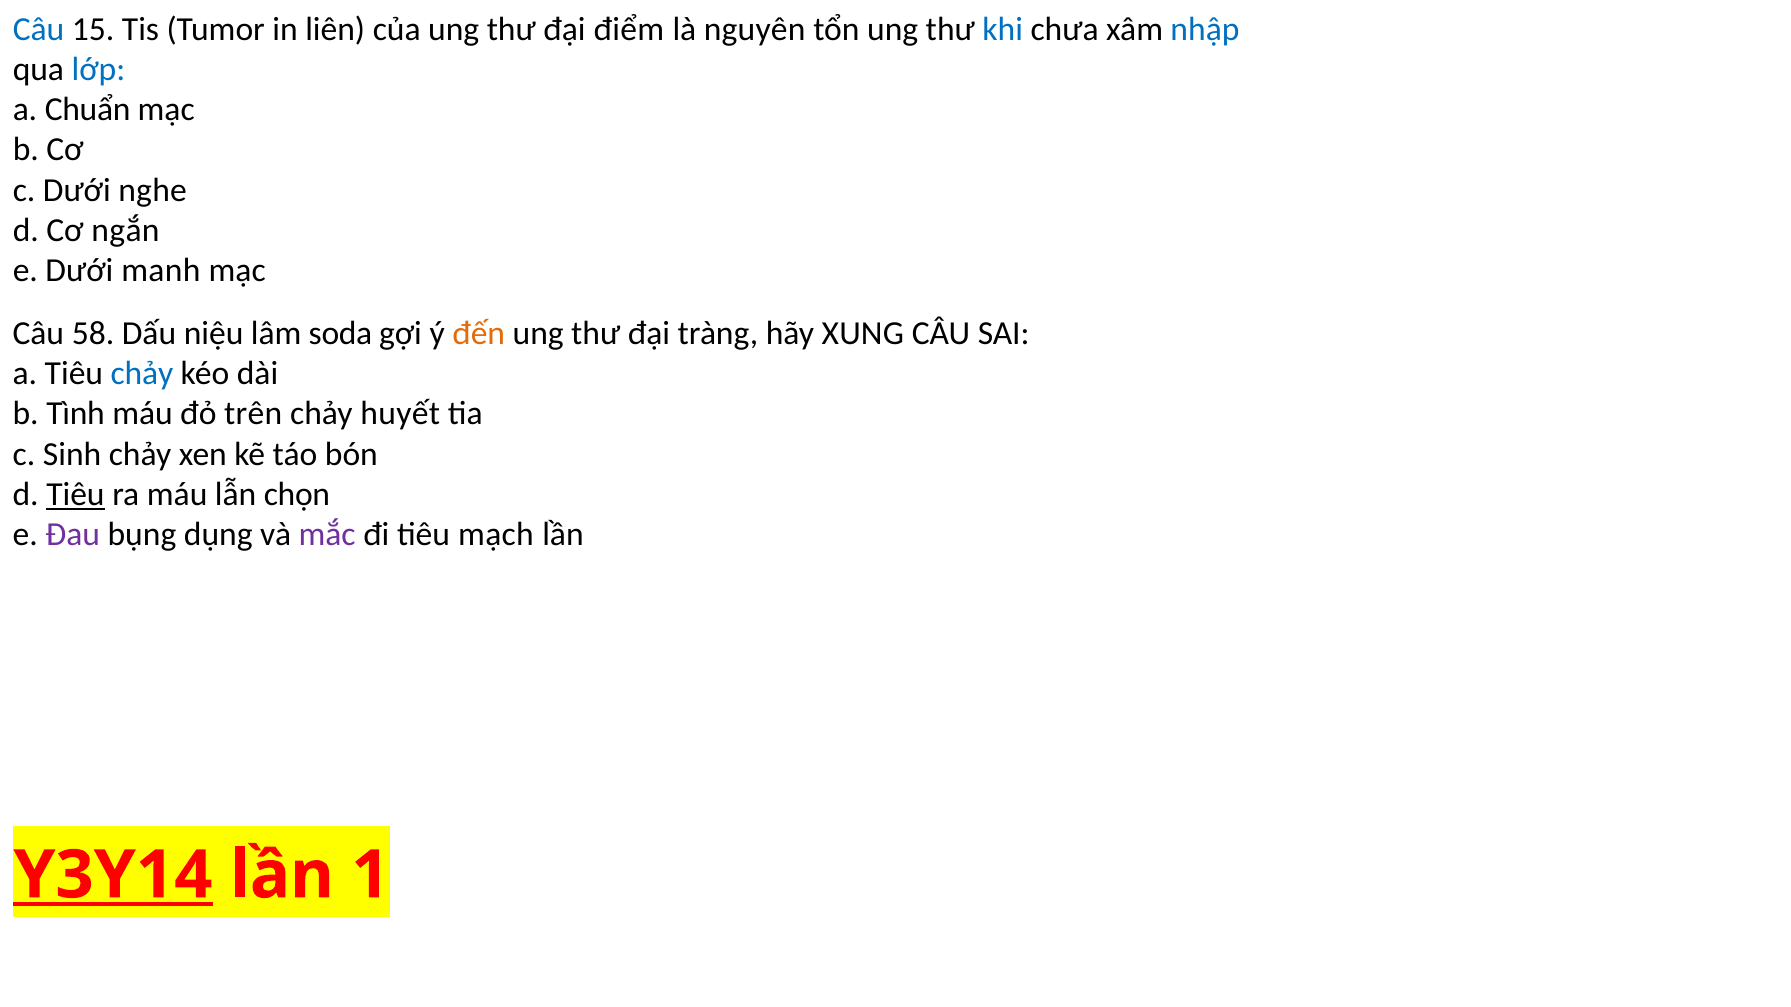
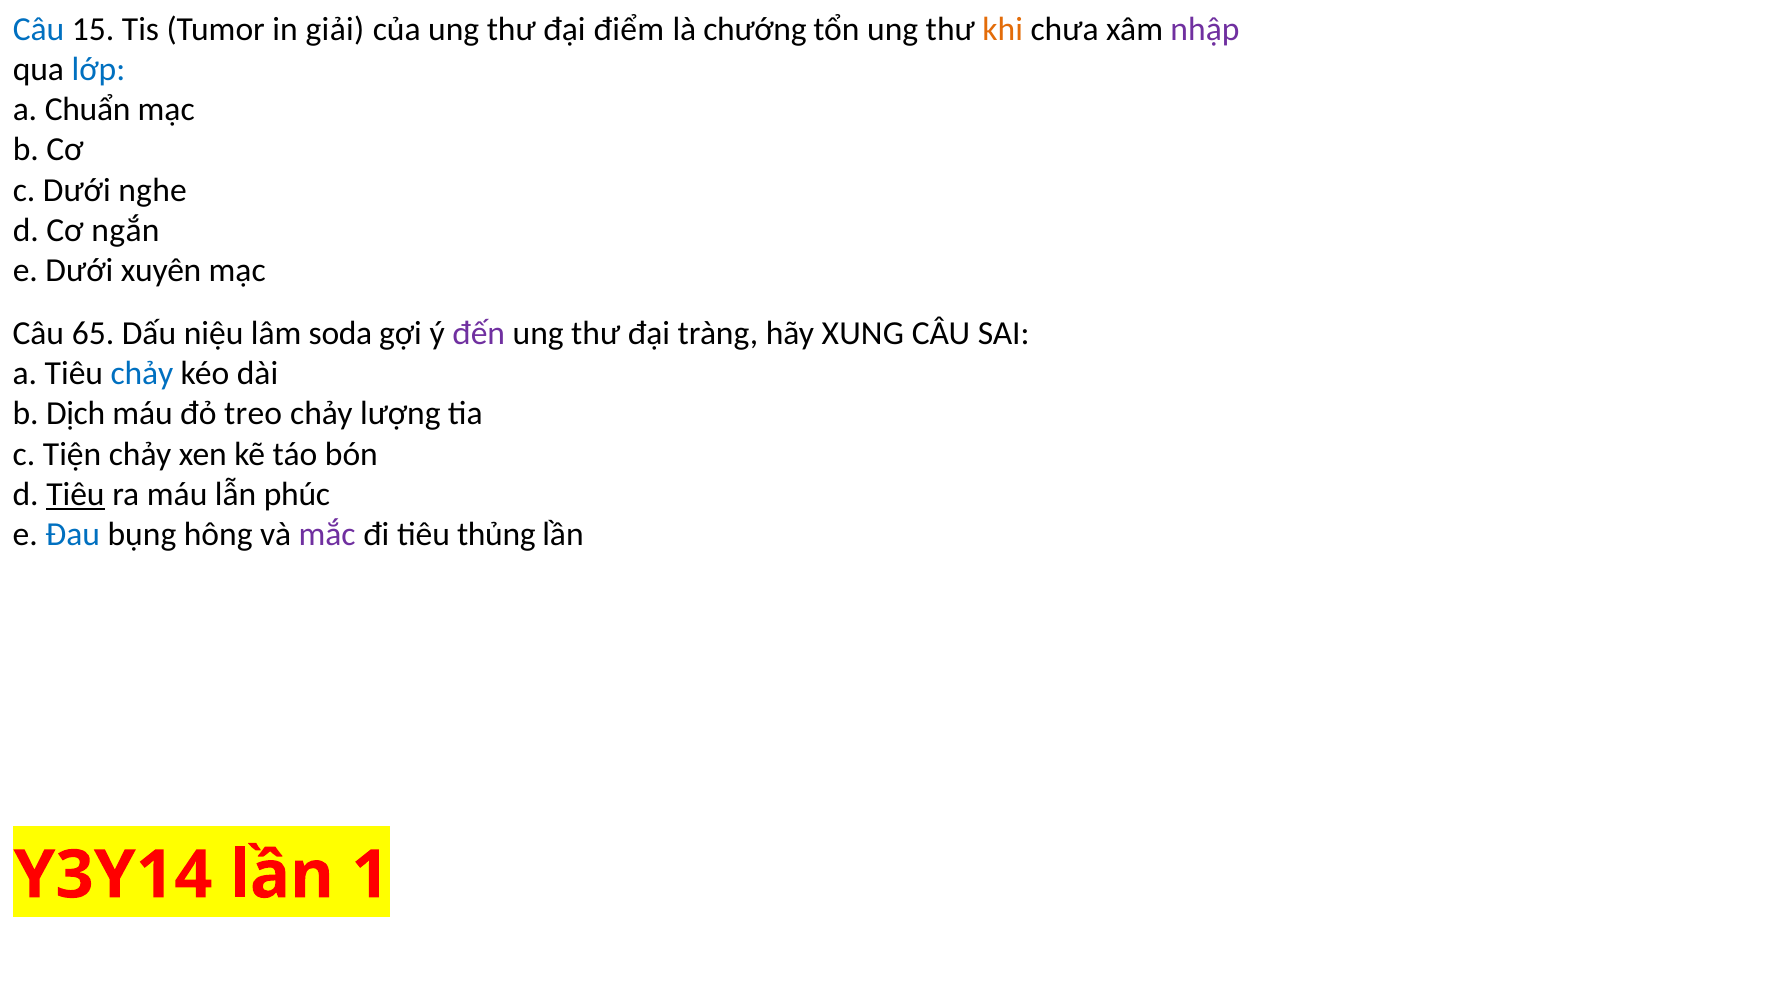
liên: liên -> giải (335, 29)
nguyên: nguyên -> chướng (755, 29)
khi colour: blue -> orange (1003, 29)
nhập colour: blue -> purple (1205, 29)
manh: manh -> xuyên (161, 271)
58: 58 -> 65 (93, 333)
đến colour: orange -> purple (479, 333)
Tình: Tình -> Dịch (76, 414)
trên: trên -> treo (253, 414)
huyết: huyết -> lượng (400, 414)
Sinh: Sinh -> Tiện (72, 454)
chọn: chọn -> phúc (297, 495)
Đau colour: purple -> blue (73, 535)
dụng: dụng -> hông (218, 535)
mạch: mạch -> thủng (496, 535)
Y3Y14 underline: present -> none (113, 876)
